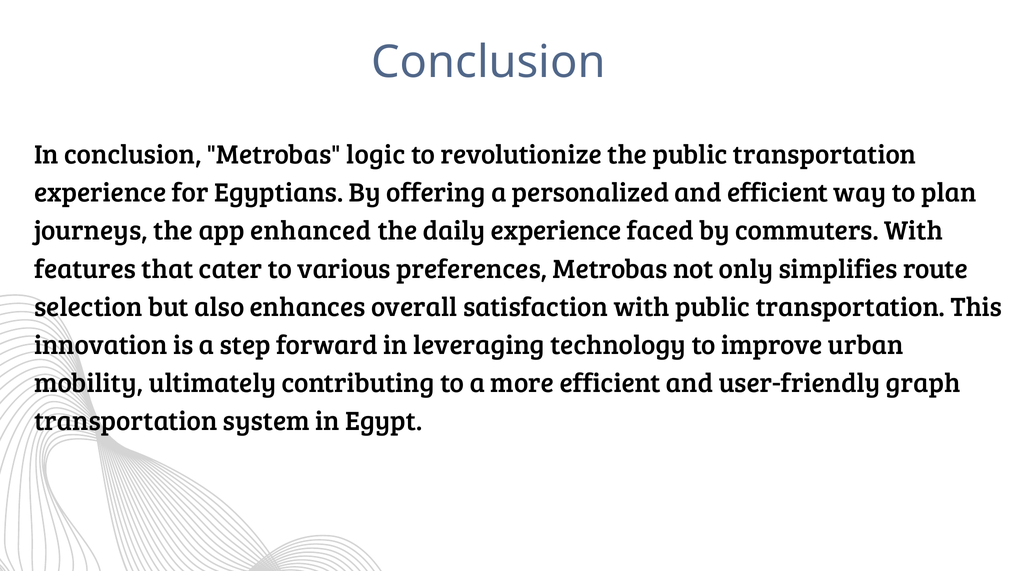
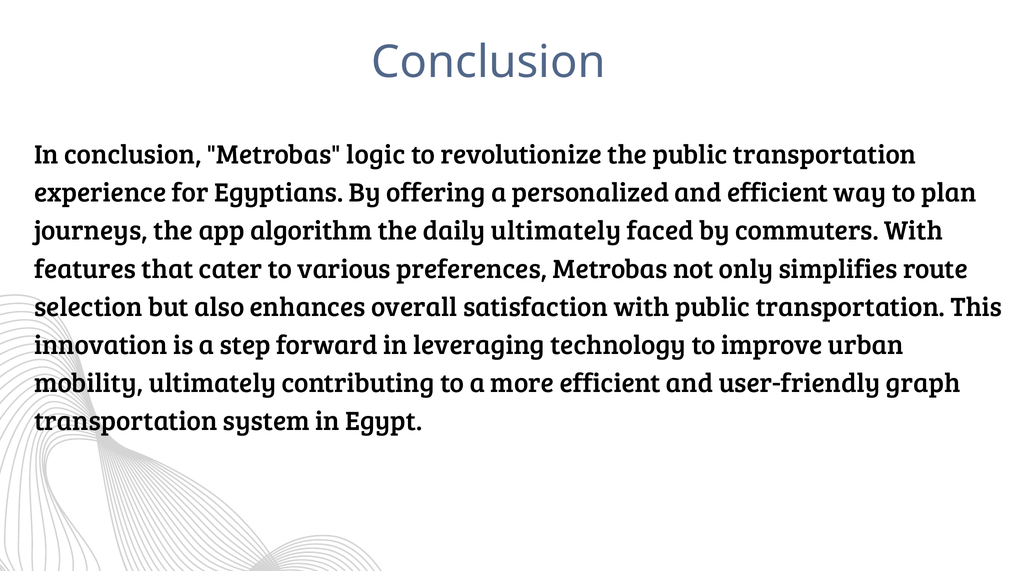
enhanced: enhanced -> algorithm (311, 231)
daily experience: experience -> ultimately (556, 231)
